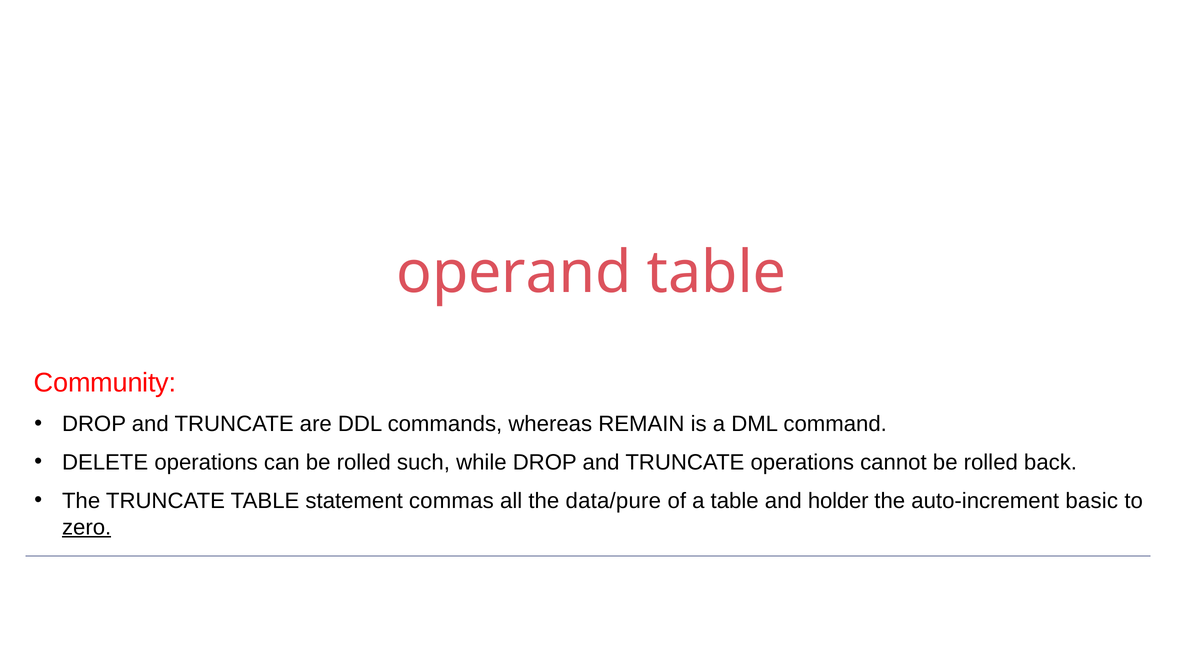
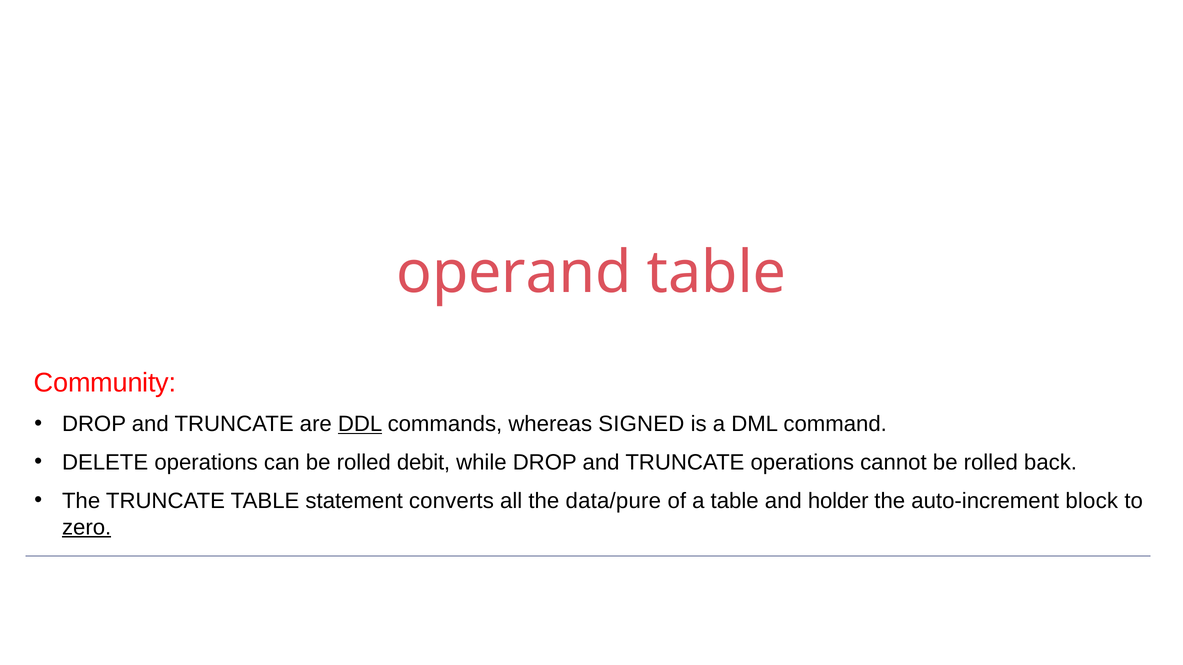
DDL underline: none -> present (360, 424)
REMAIN: REMAIN -> SIGNED (641, 424)
such: such -> debit (424, 463)
commas: commas -> converts (451, 501)
basic: basic -> block (1092, 501)
